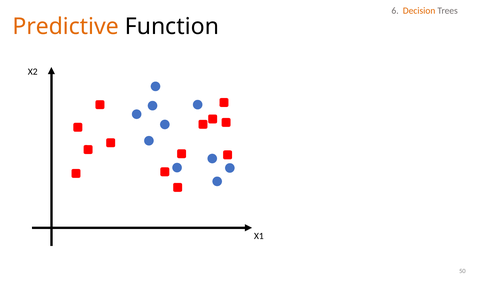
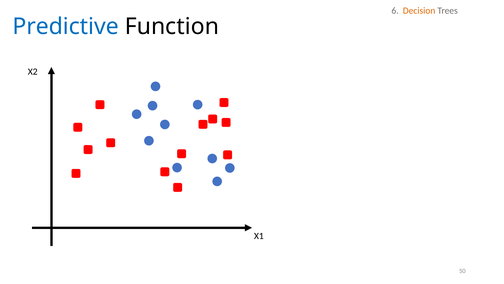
Predictive colour: orange -> blue (66, 26)
